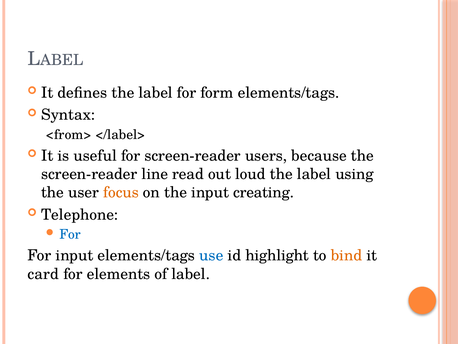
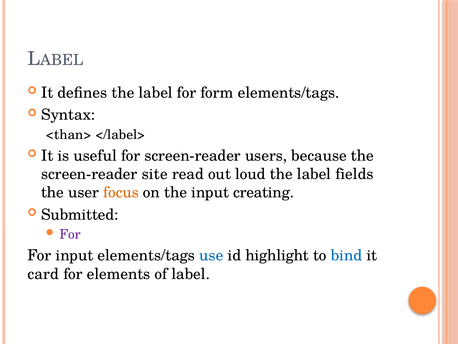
<from>: <from> -> <than> (69, 134)
line: line -> site (155, 174)
using: using -> fields (354, 174)
Telephone: Telephone -> Submitted (80, 214)
For colour: blue -> purple (70, 234)
bind colour: orange -> blue (347, 255)
